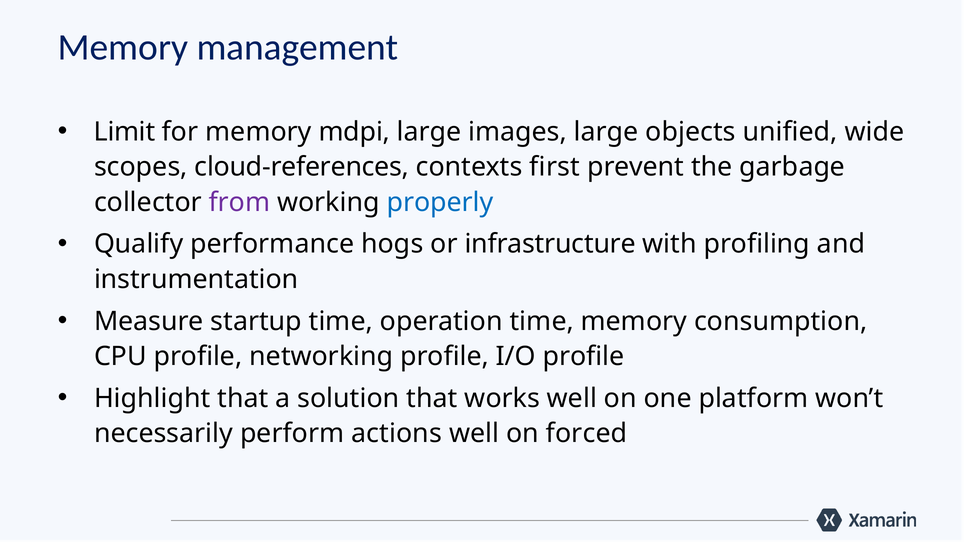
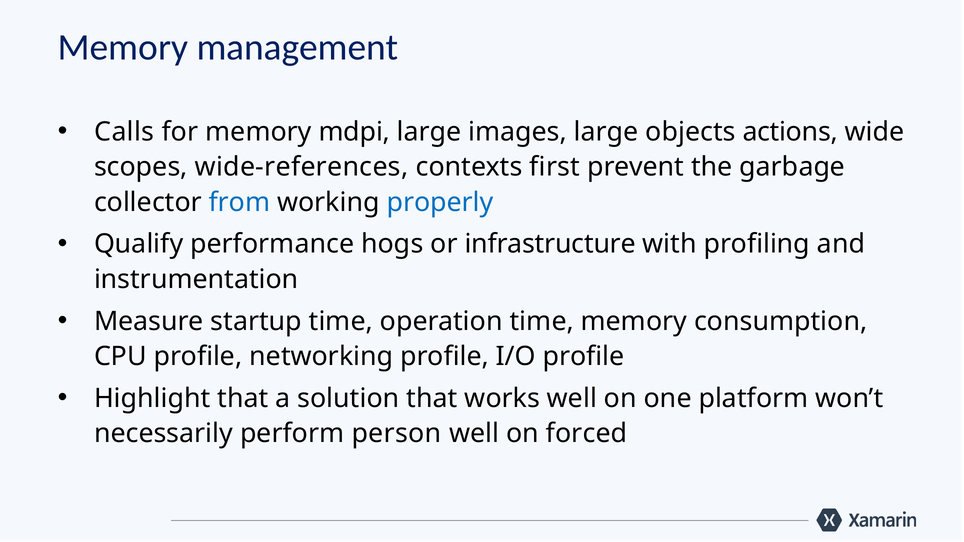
Limit: Limit -> Calls (124, 132)
unified: unified -> actions (790, 132)
cloud-references: cloud-references -> wide-references (301, 167)
from colour: purple -> blue (239, 203)
actions: actions -> person (397, 434)
